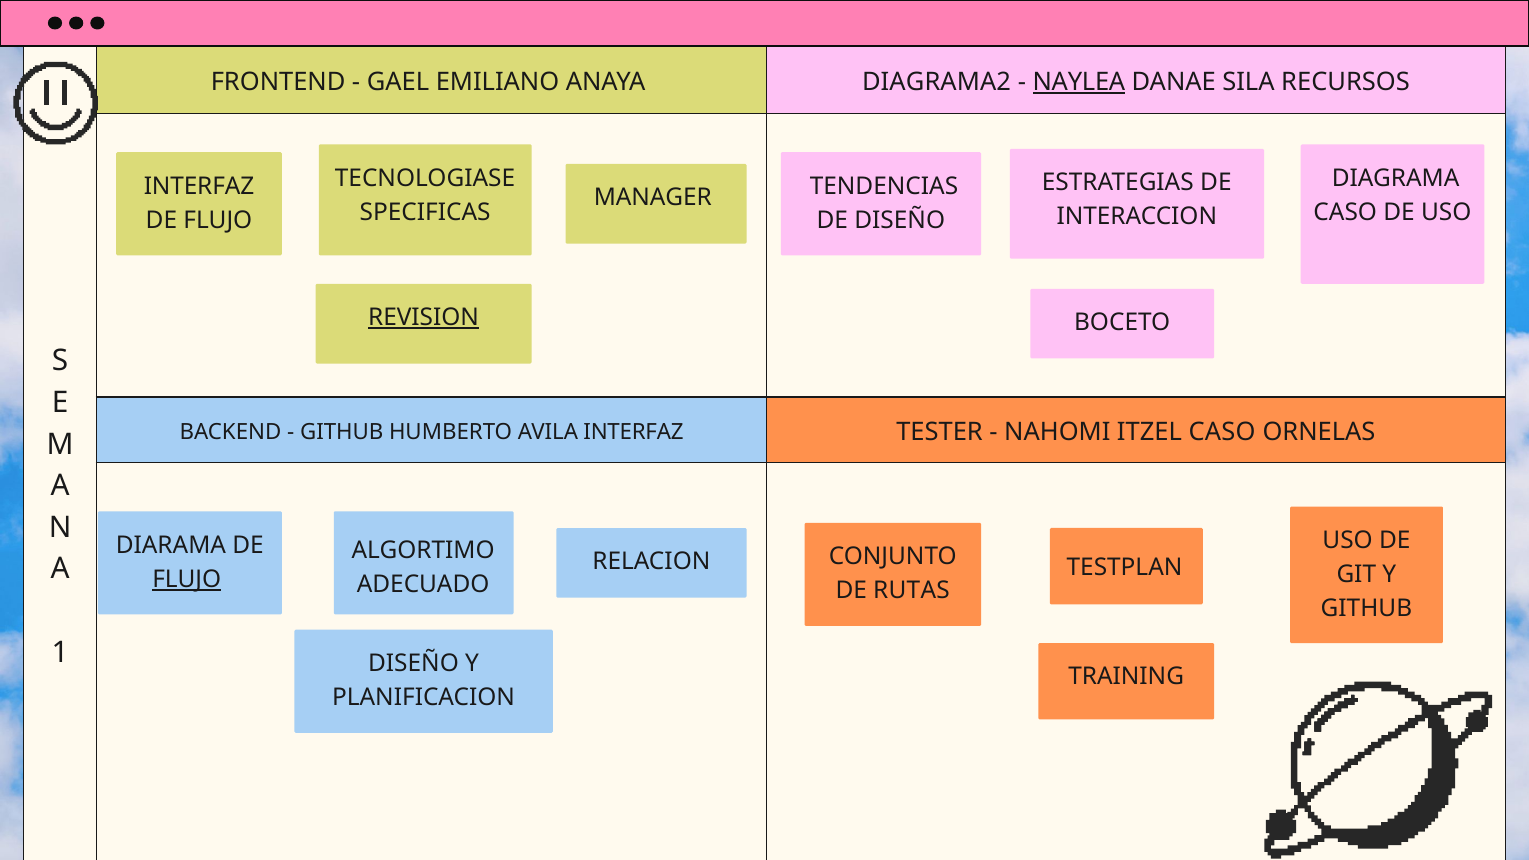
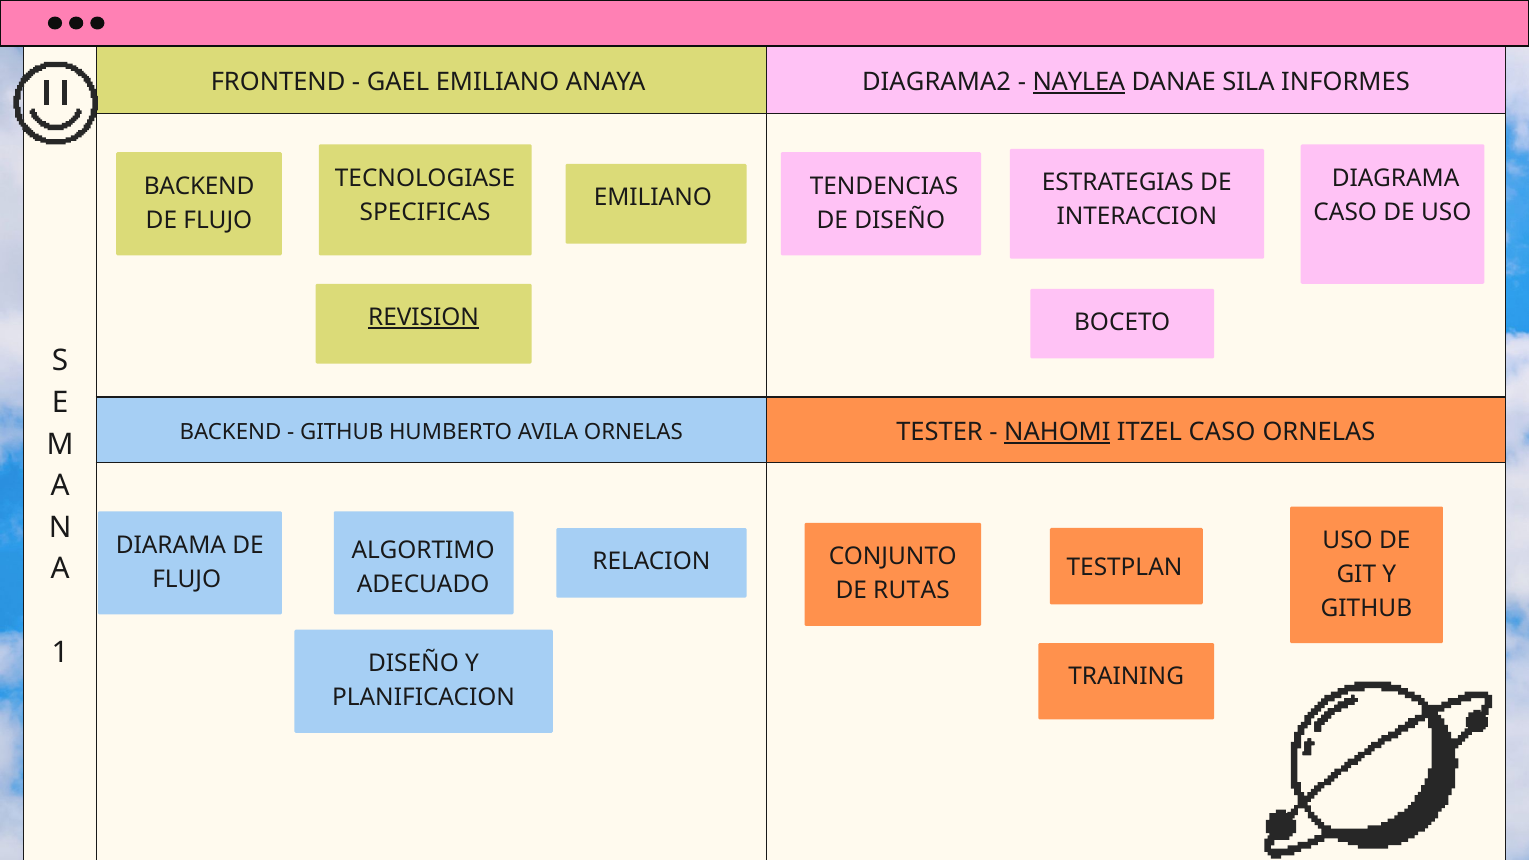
RECURSOS: RECURSOS -> INFORMES (1346, 82)
INTERFAZ: INTERFAZ -> BACKEND (199, 186)
MANAGER: MANAGER -> EMILIANO (653, 198)
AVILA INTERFAZ: INTERFAZ -> ORNELAS (633, 432)
NAHOMI underline: none -> present (1057, 432)
FLUJO underline: present -> none (187, 579)
